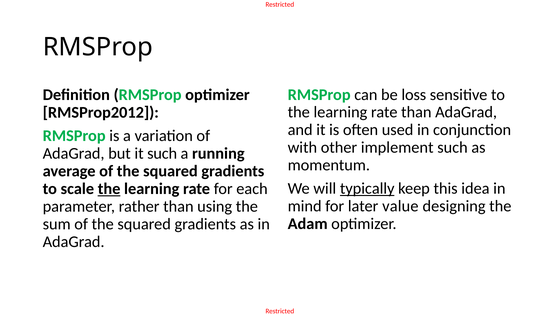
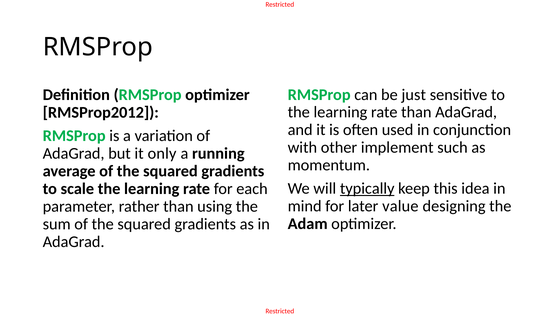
loss: loss -> just (414, 95)
it such: such -> only (162, 153)
the underline: present -> none (109, 189)
